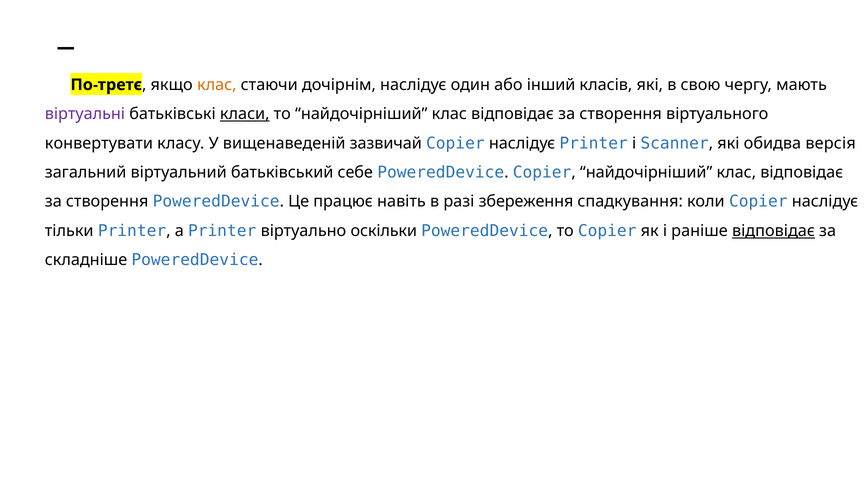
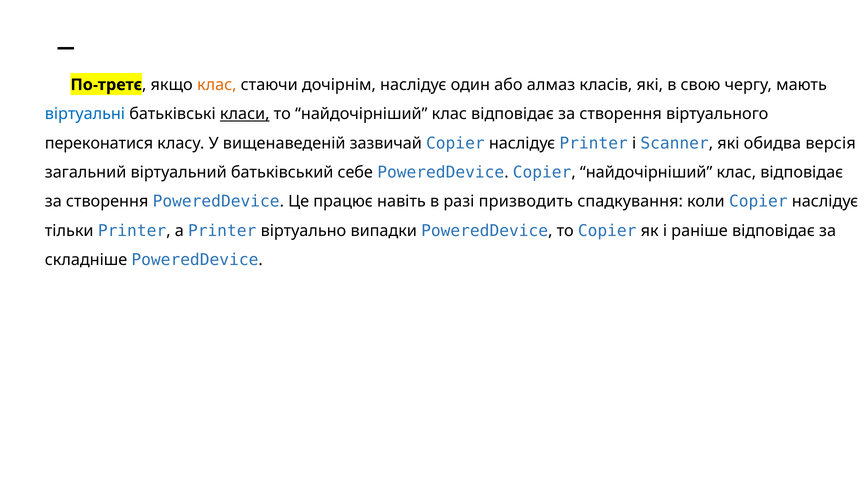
інший: інший -> алмаз (551, 85)
віртуальні colour: purple -> blue (85, 114)
конвертувати: конвертувати -> переконатися (99, 143)
збереження: збереження -> призводить (526, 202)
оскільки: оскільки -> випадки (384, 231)
відповідає underline: present -> none (773, 231)
